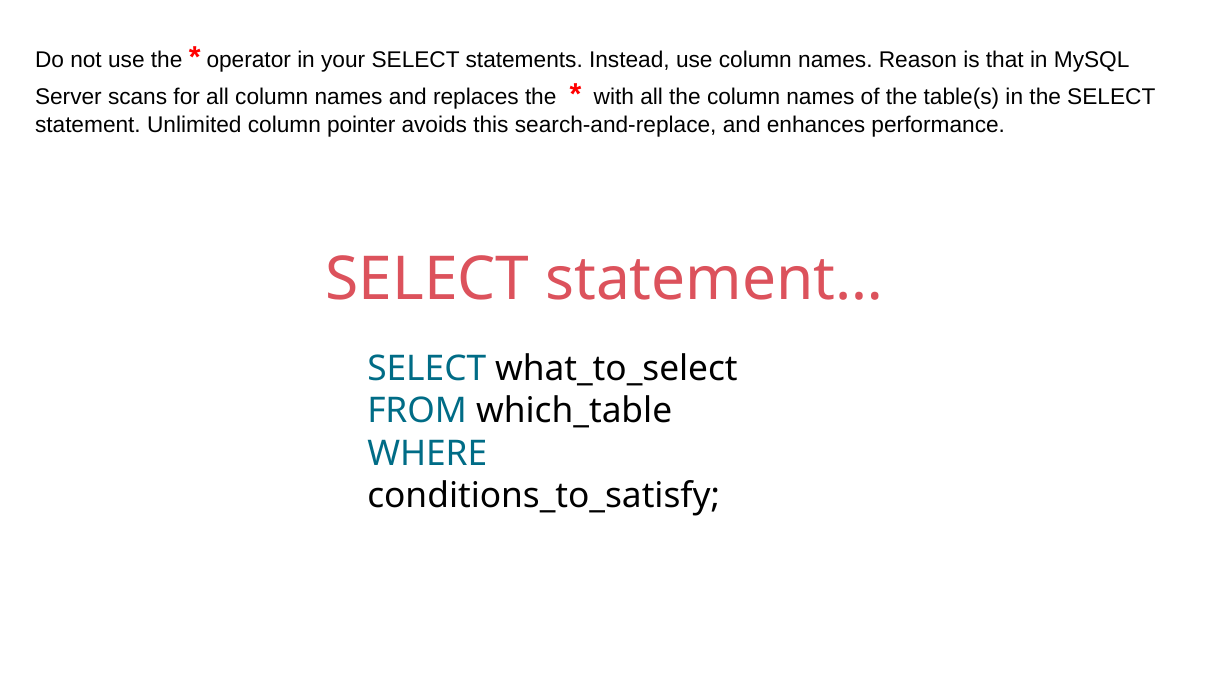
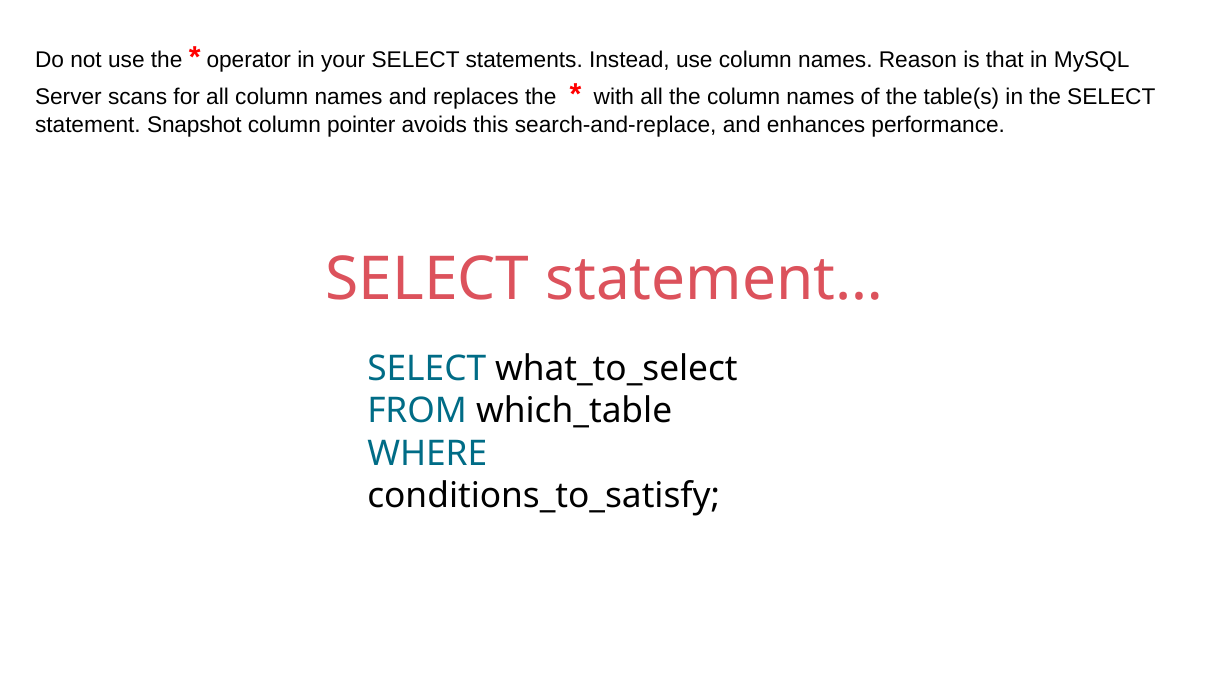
Unlimited: Unlimited -> Snapshot (194, 125)
